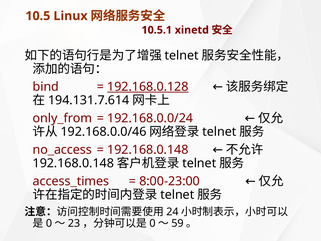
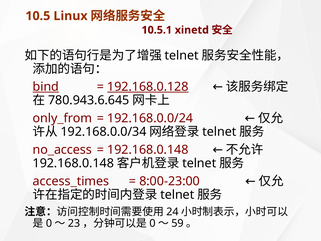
bind underline: none -> present (46, 87)
194.131.7.614: 194.131.7.614 -> 780.943.6.645 (89, 100)
192.168.0.0/46: 192.168.0.0/46 -> 192.168.0.0/34 (104, 132)
